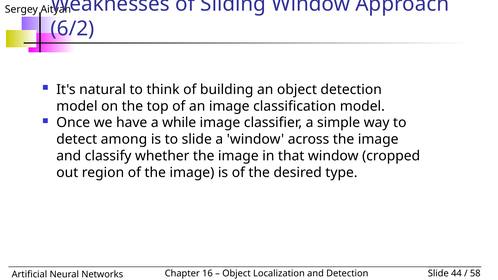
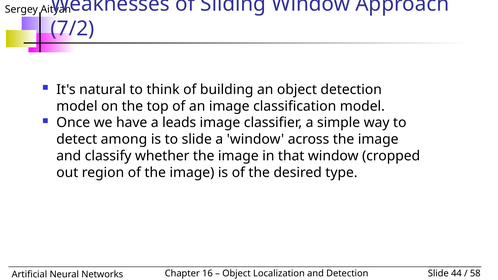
6/2: 6/2 -> 7/2 (73, 29)
while: while -> leads (179, 123)
